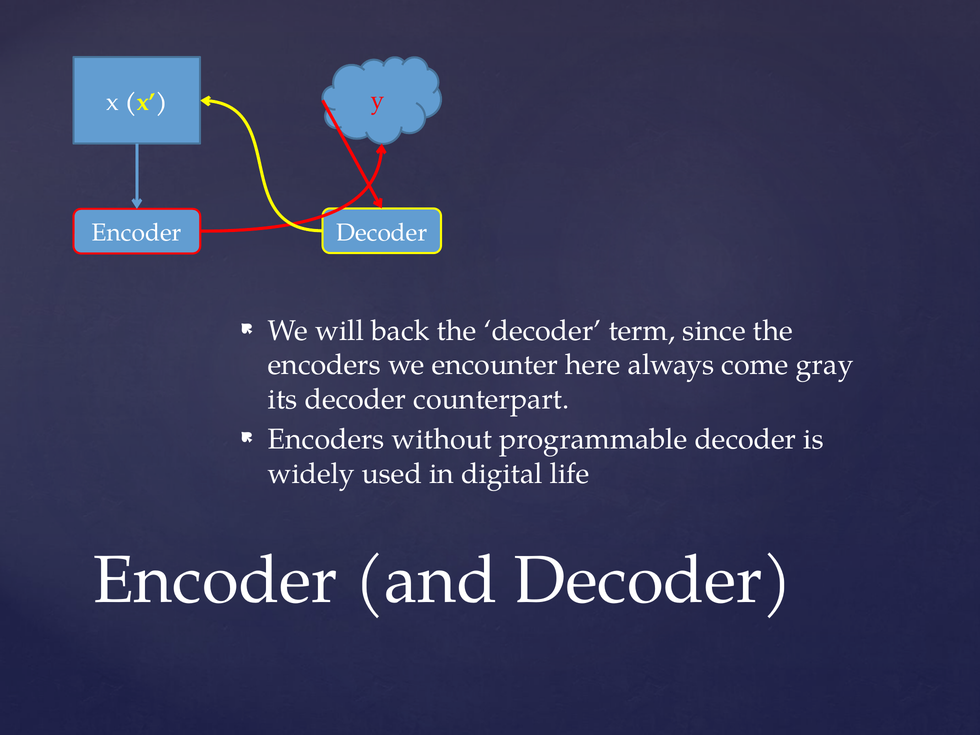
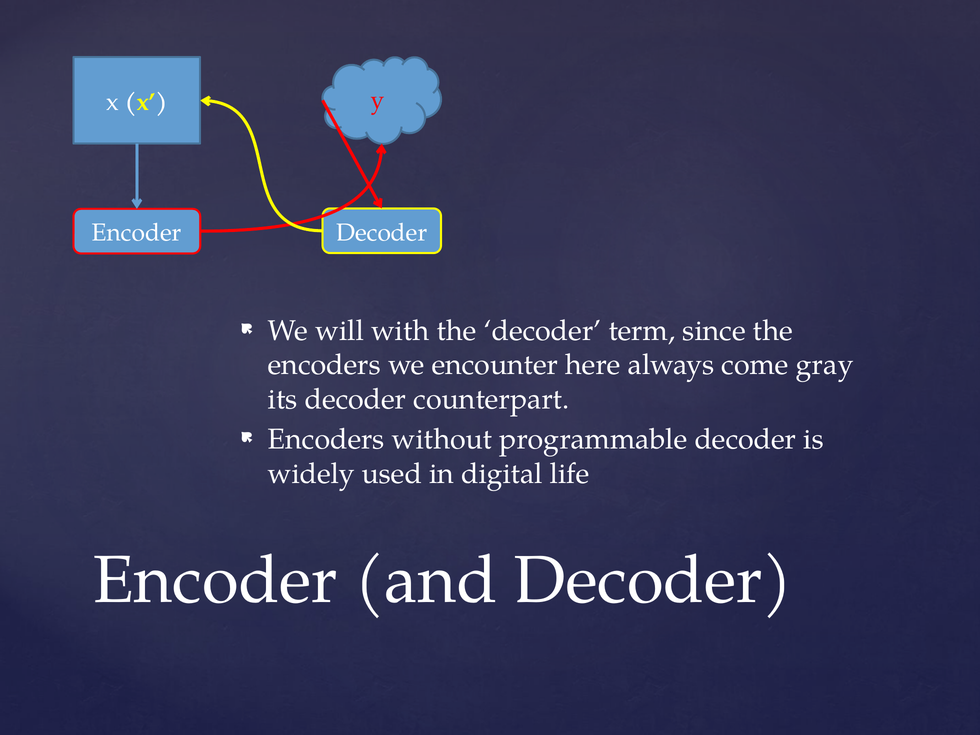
back: back -> with (400, 331)
